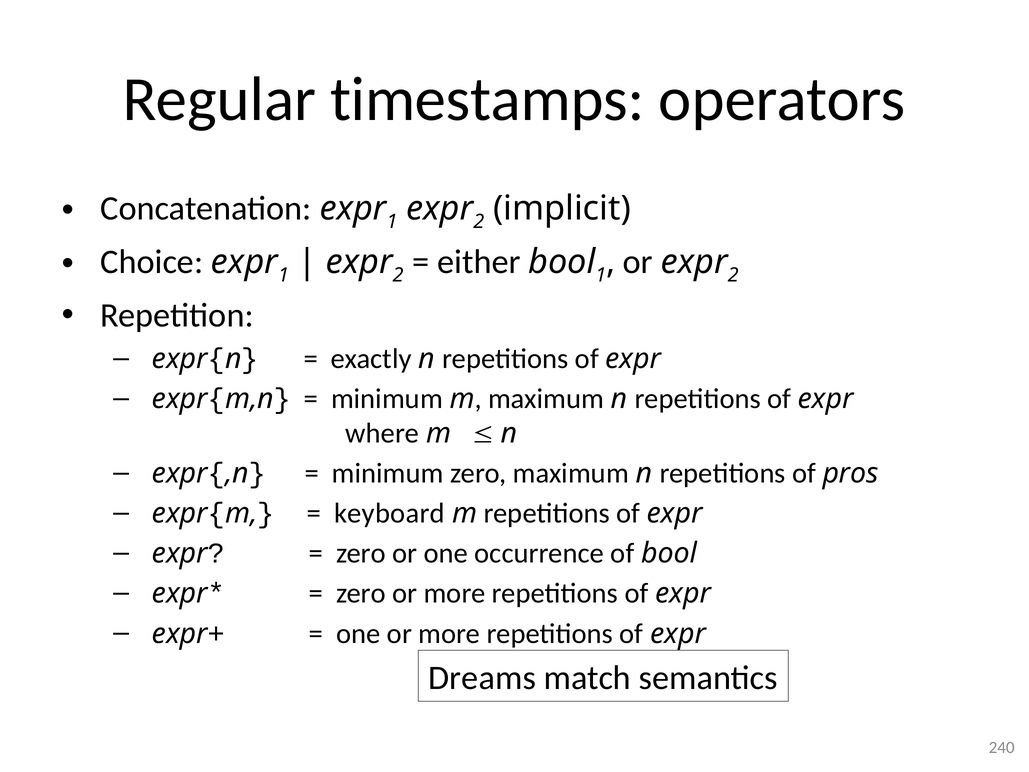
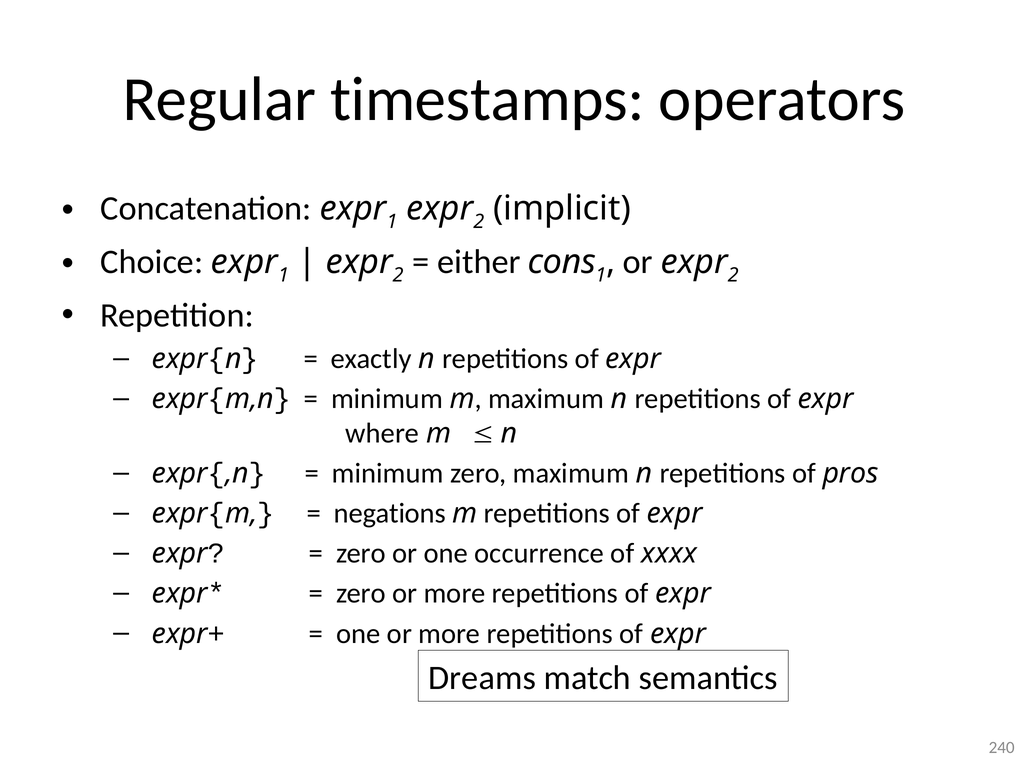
either bool: bool -> cons (562, 262)
keyboard: keyboard -> negations (390, 513)
of bool: bool -> xxxx (669, 553)
